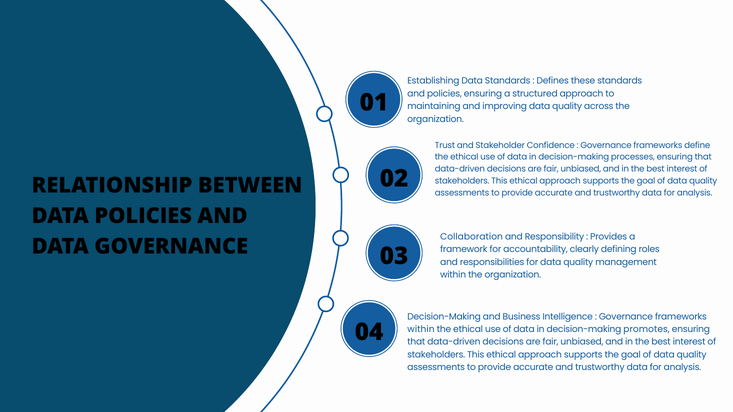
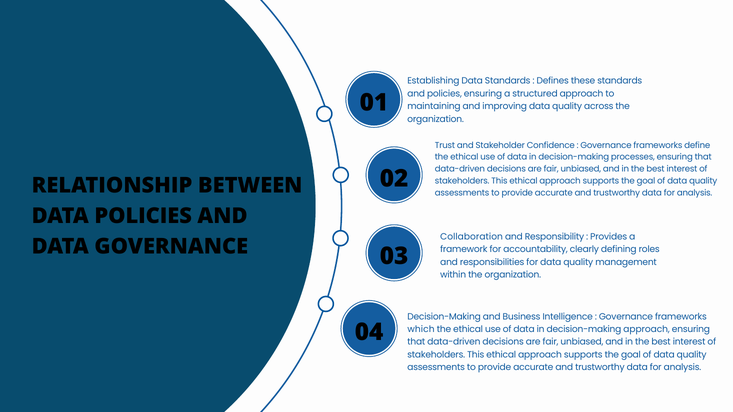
within: within -> which (421, 329)
decision-making promotes: promotes -> approach (647, 329)
